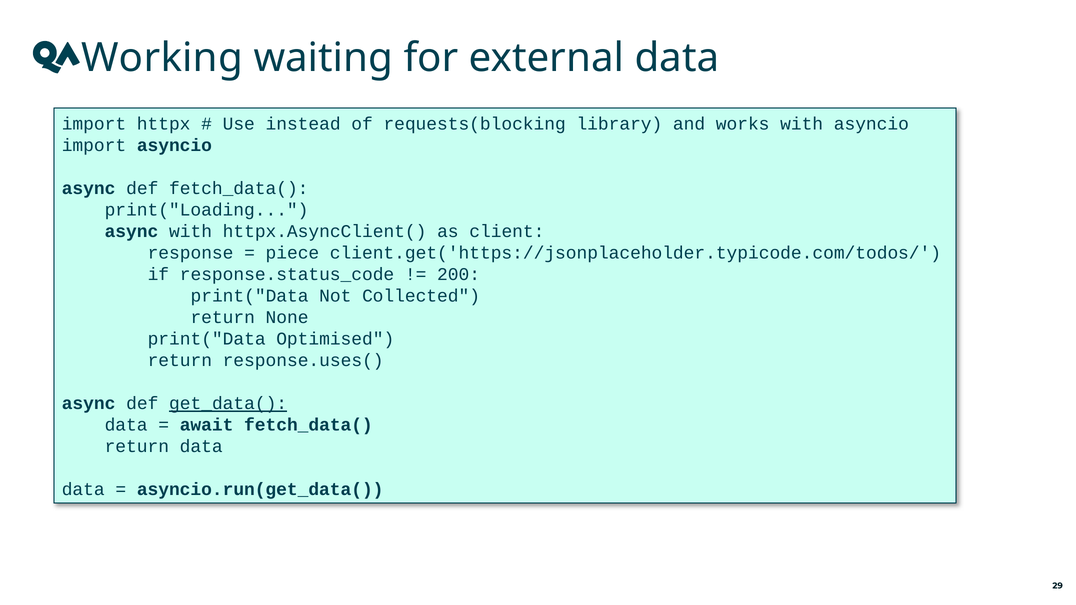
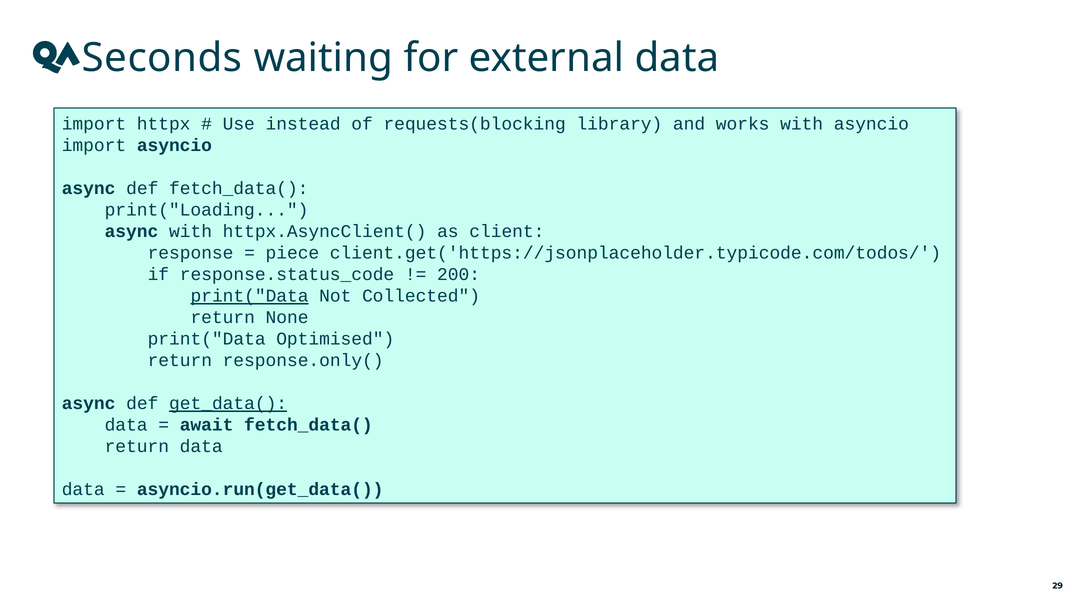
Working: Working -> Seconds (162, 58)
print("Data underline: none -> present (250, 296)
response.uses(: response.uses( -> response.only( (303, 361)
